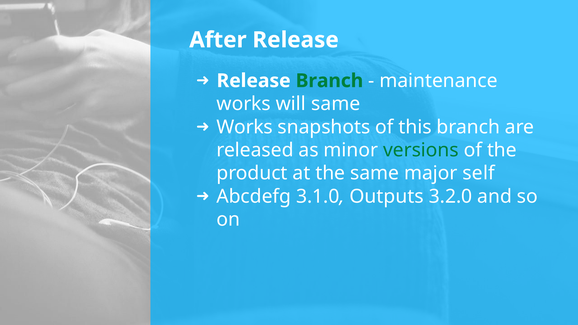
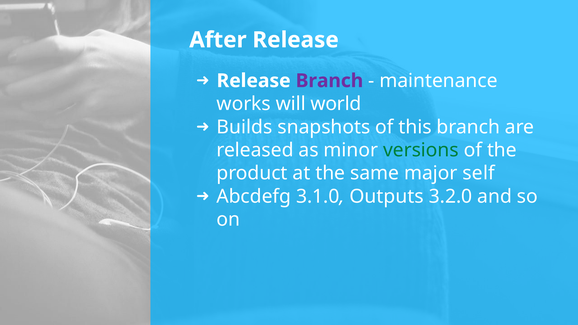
Branch colour: green -> purple (329, 81)
will same: same -> world (336, 104)
Works: Works -> Builds (245, 127)
